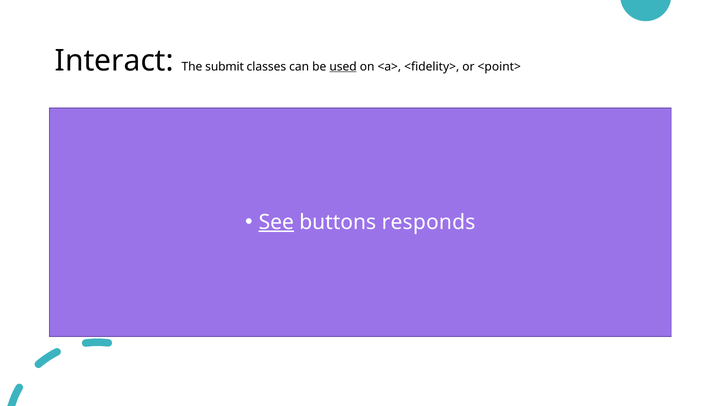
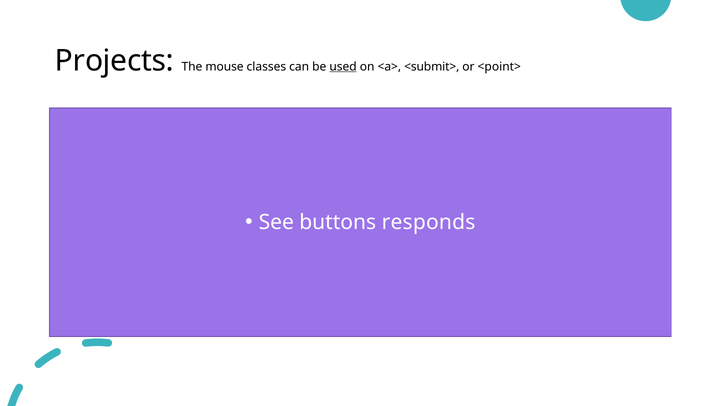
Interact: Interact -> Projects (114, 61)
submit: submit -> mouse (225, 67)
<fidelity>: <fidelity> -> <submit> (432, 67)
See underline: present -> none (276, 222)
